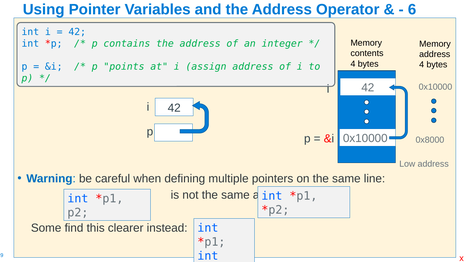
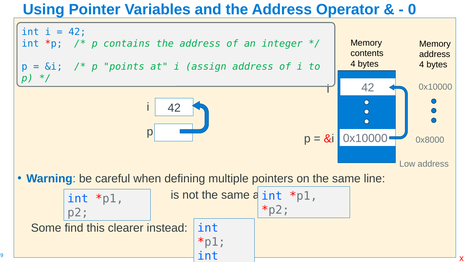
6: 6 -> 0 (412, 9)
